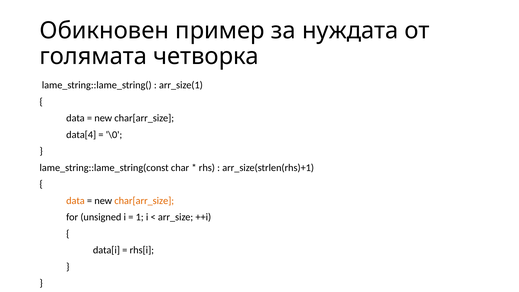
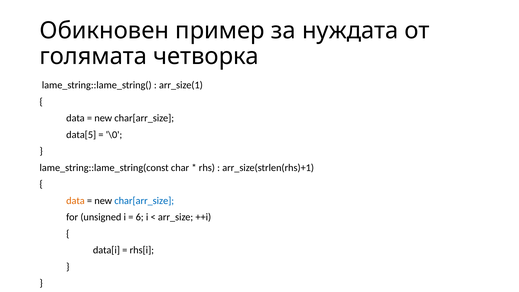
data[4: data[4 -> data[5 (81, 135)
char[arr_size colour: orange -> blue (144, 201)
1: 1 -> 6 (140, 217)
